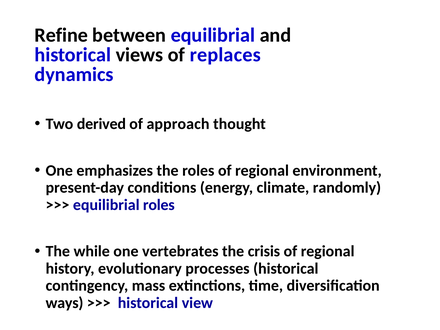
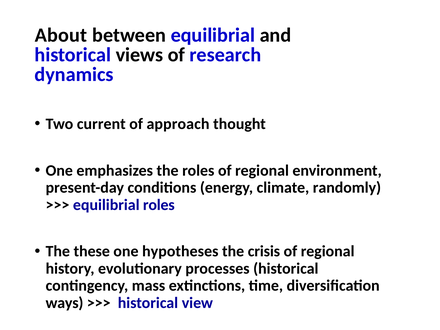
Refine: Refine -> About (61, 35)
replaces: replaces -> research (225, 55)
derived: derived -> current (101, 124)
while: while -> these (92, 251)
vertebrates: vertebrates -> hypotheses (180, 251)
